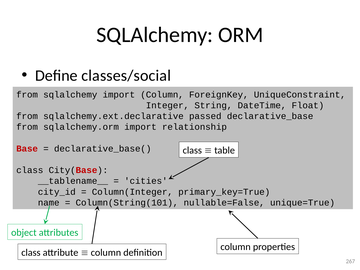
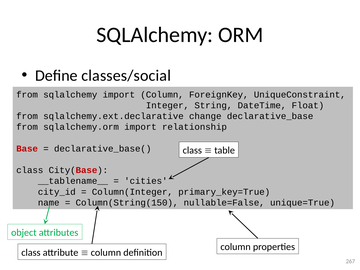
passed: passed -> change (205, 116)
Column(String(101: Column(String(101 -> Column(String(150 (127, 203)
